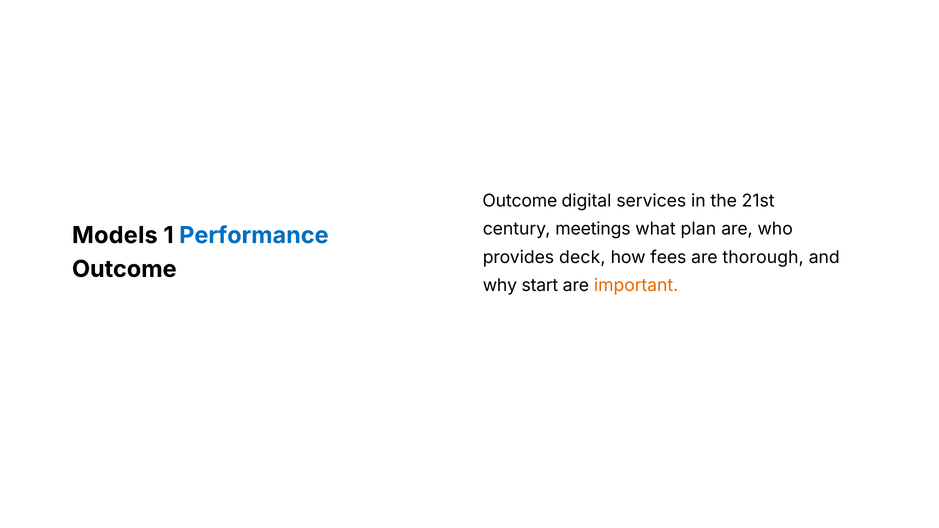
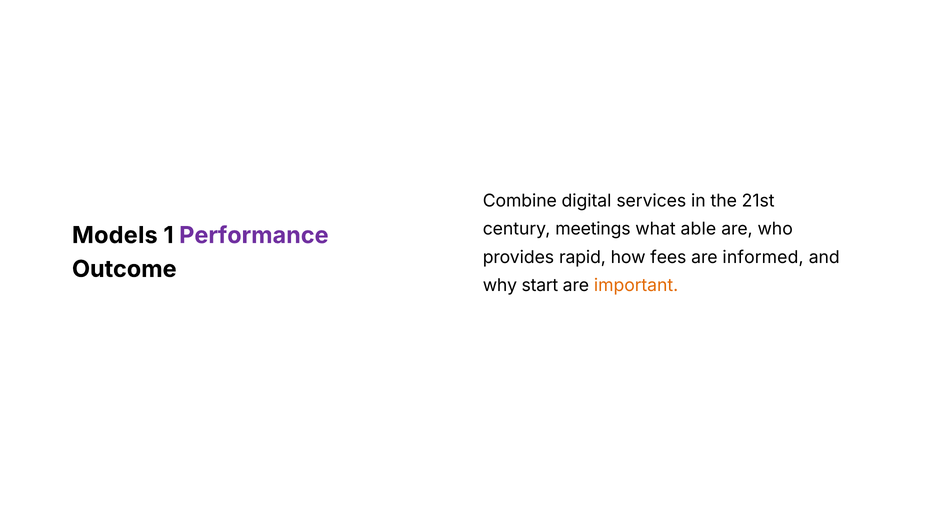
Outcome: Outcome -> Combine (520, 201)
plan: plan -> able (698, 229)
Performance colour: blue -> purple (254, 235)
deck: deck -> rapid (582, 257)
thorough: thorough -> informed (763, 257)
